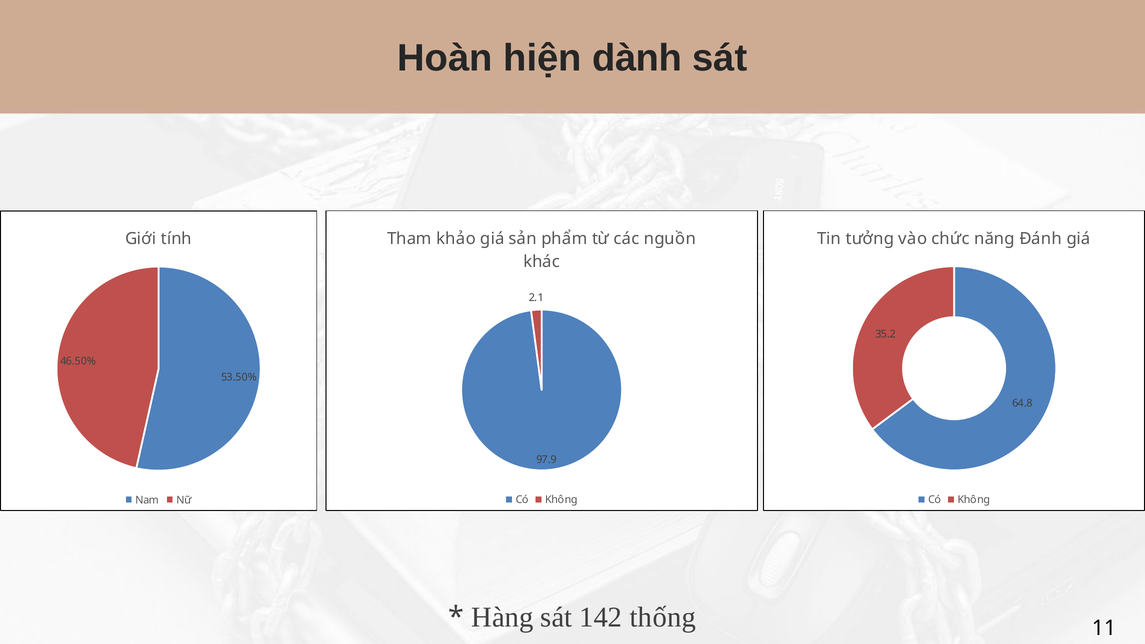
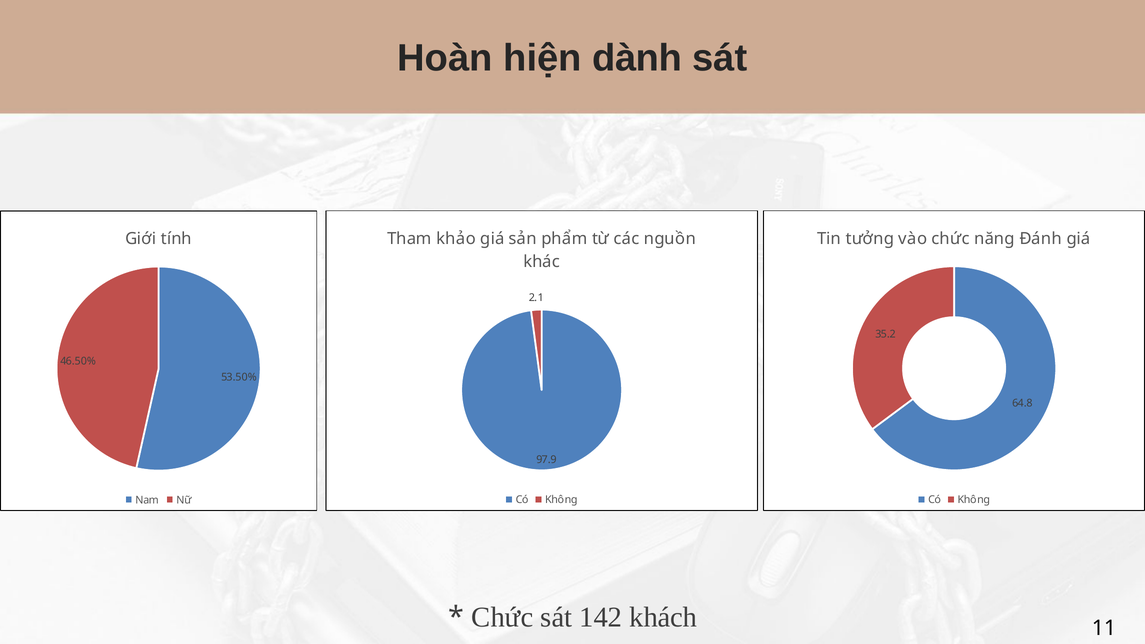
Hàng: Hàng -> Chức (502, 617)
thống: thống -> khách (663, 617)
